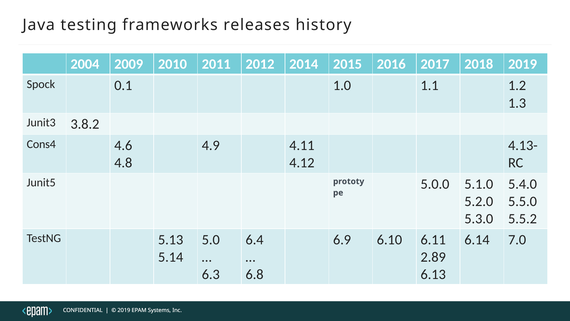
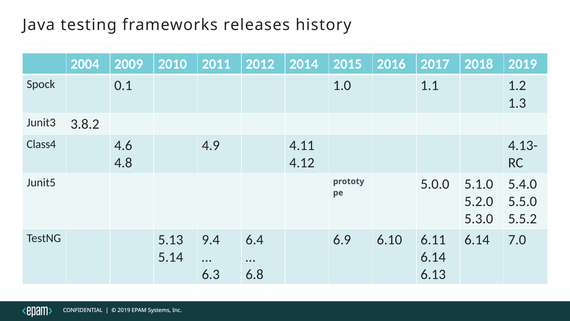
Cons4: Cons4 -> Class4 (41, 144)
5.0: 5.0 -> 9.4 (211, 239)
2.89: 2.89 -> 6.14 (433, 257)
